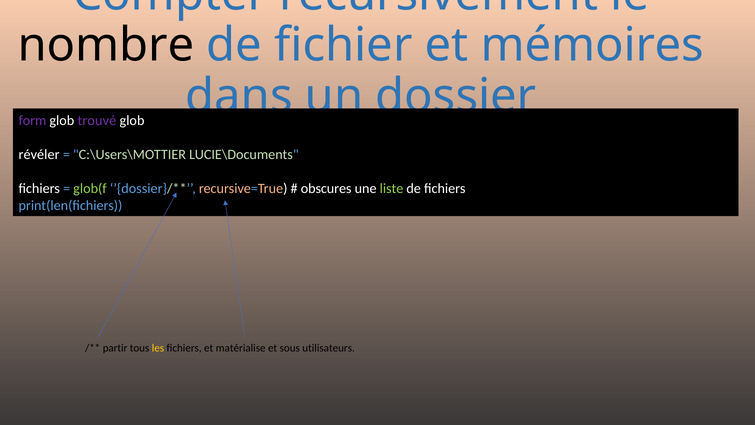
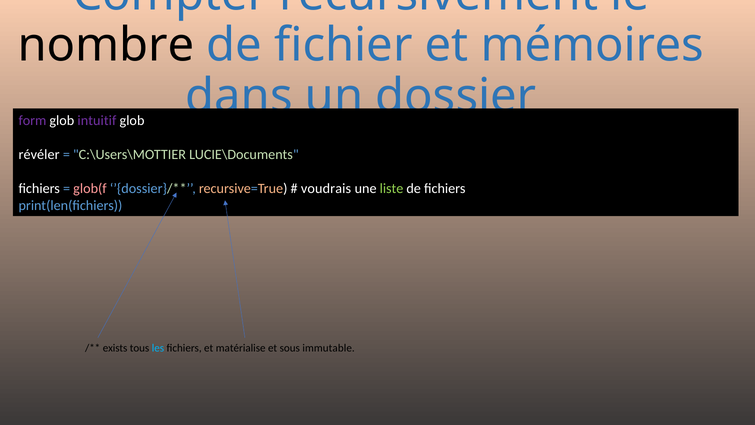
trouvé: trouvé -> intuitif (97, 121)
glob(f colour: light green -> pink (90, 189)
obscures: obscures -> voudrais (326, 189)
partir: partir -> exists (115, 348)
les colour: yellow -> light blue (158, 348)
utilisateurs: utilisateurs -> immutable (329, 348)
